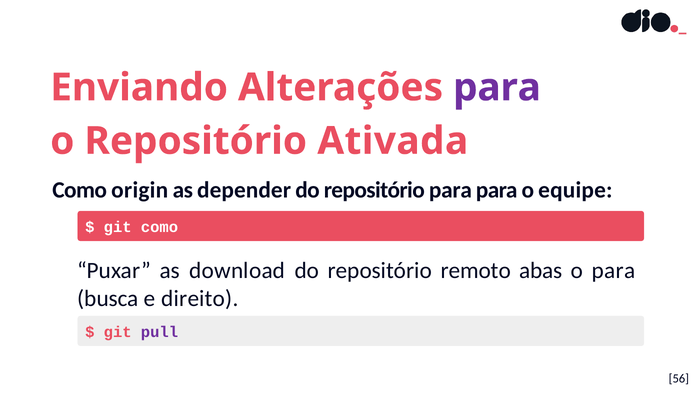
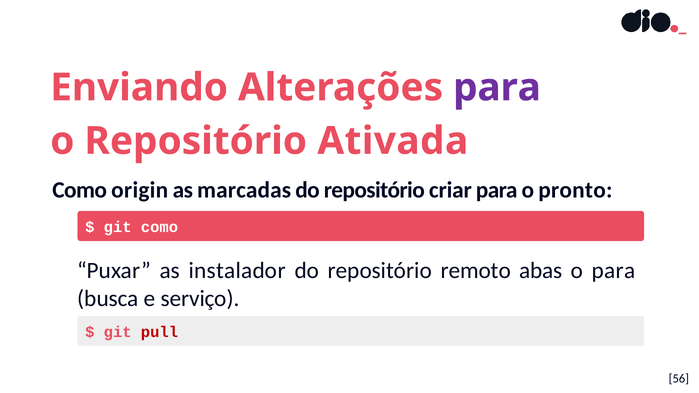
depender: depender -> marcadas (244, 190)
repositório para: para -> criar (450, 190)
equipe: equipe -> pronto (575, 190)
download: download -> instalador (237, 271)
direito: direito -> serviço (200, 299)
pull colour: purple -> red (159, 332)
